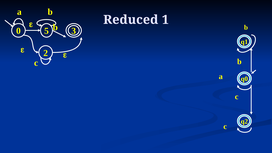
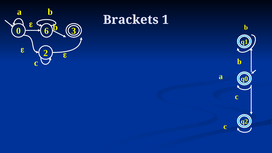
Reduced: Reduced -> Brackets (131, 20)
5: 5 -> 6 (46, 31)
